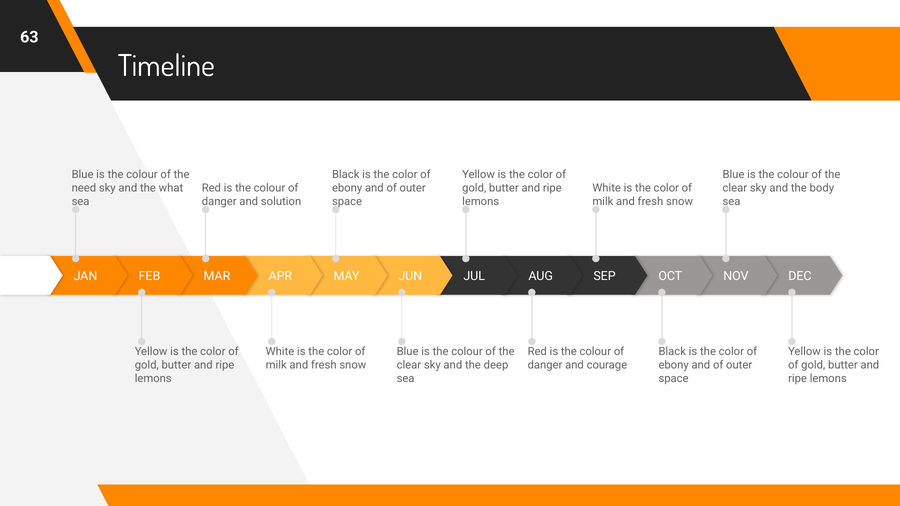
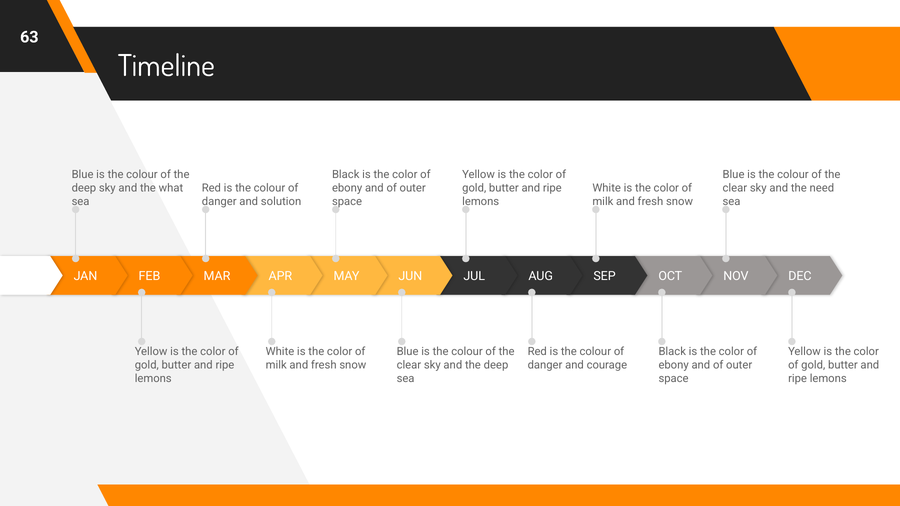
need: need -> deep (84, 188)
body: body -> need (822, 188)
